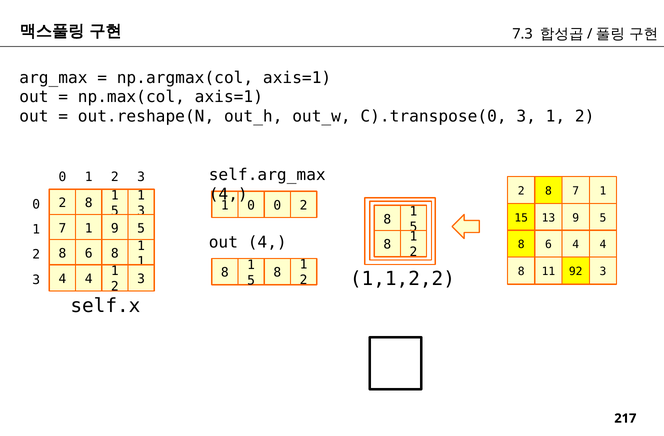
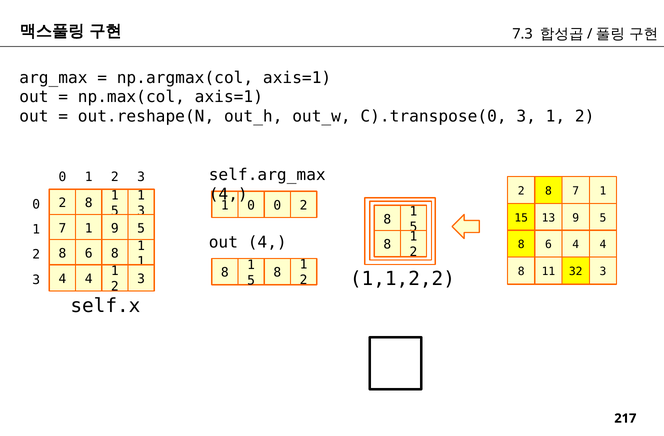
92: 92 -> 32 (576, 272)
